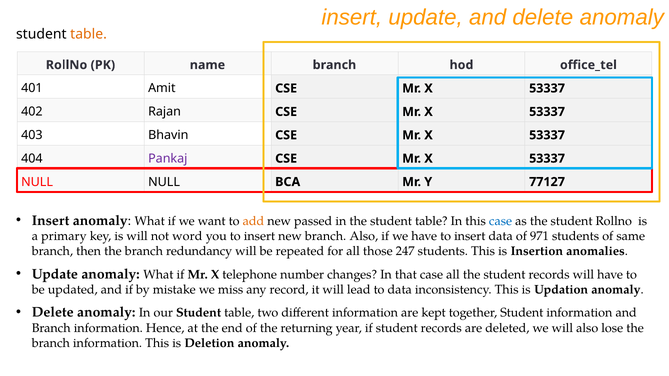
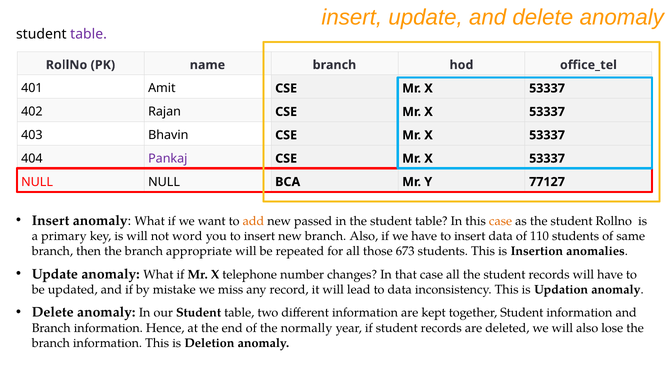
table colour: orange -> purple (89, 34)
case colour: blue -> orange (501, 221)
971: 971 -> 110 (539, 236)
redundancy: redundancy -> appropriate (199, 252)
247: 247 -> 673 (405, 252)
returning: returning -> normally (307, 328)
